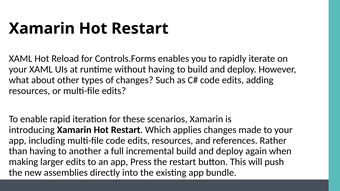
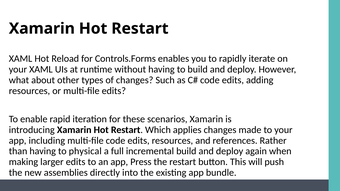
another: another -> physical (85, 151)
